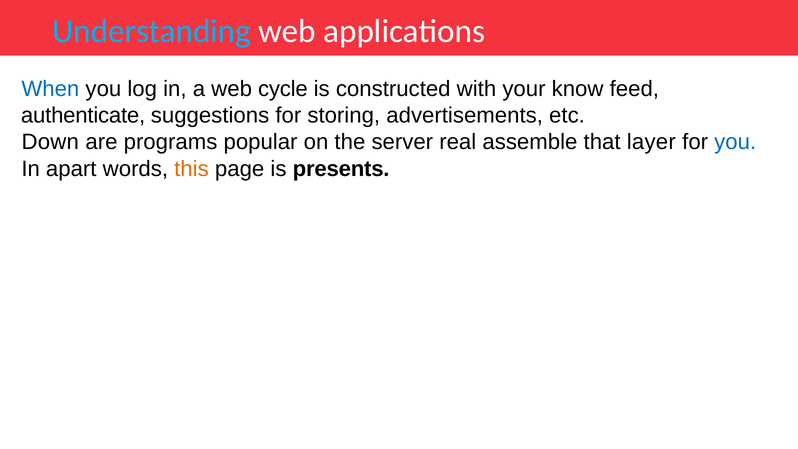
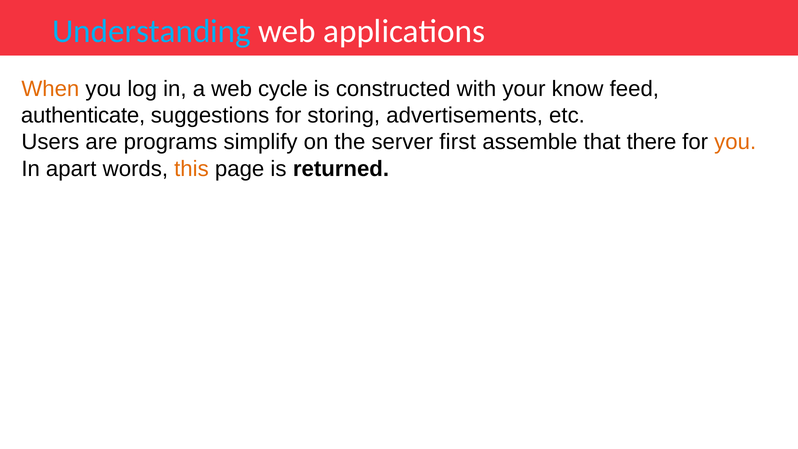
When colour: blue -> orange (50, 89)
Down: Down -> Users (50, 142)
popular: popular -> simplify (261, 142)
real: real -> first (458, 142)
layer: layer -> there (652, 142)
you colour: blue -> orange (735, 142)
presents: presents -> returned (341, 169)
